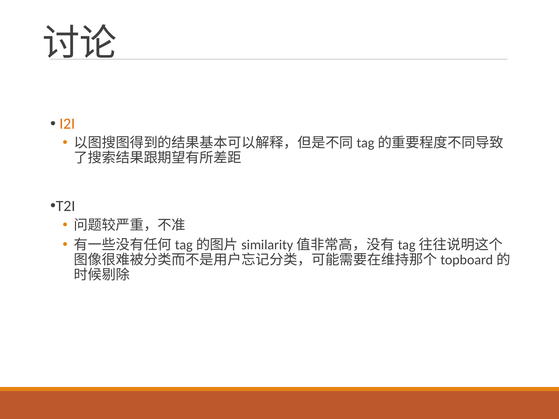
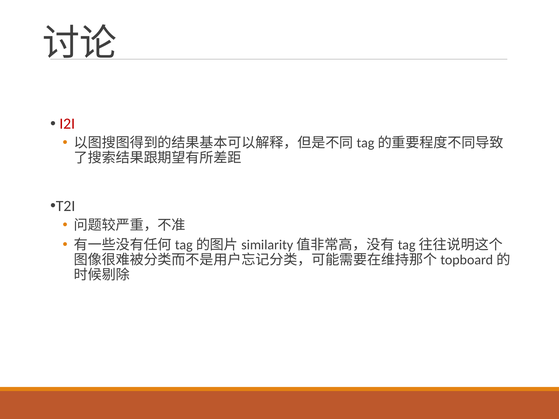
I2I colour: orange -> red (67, 124)
